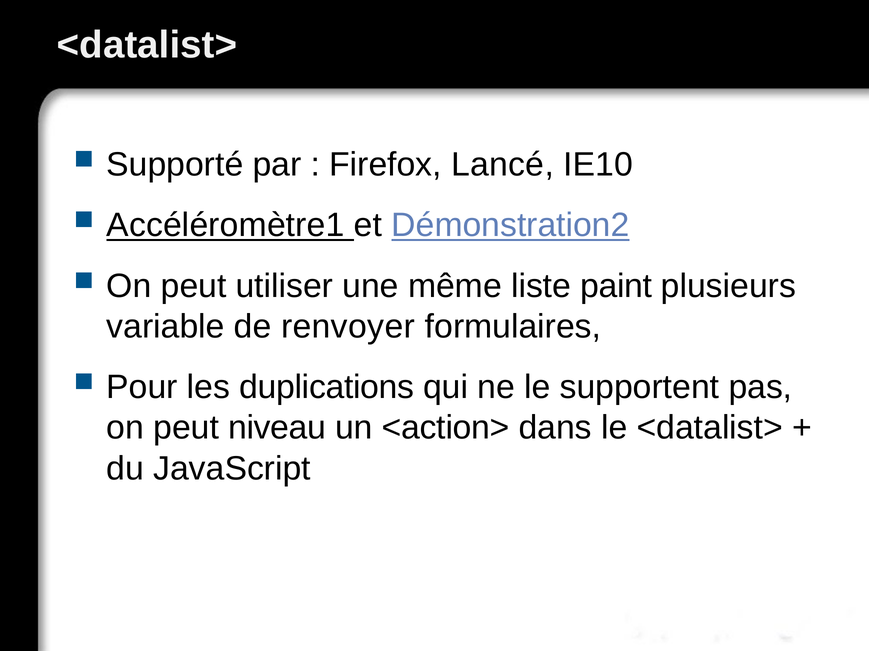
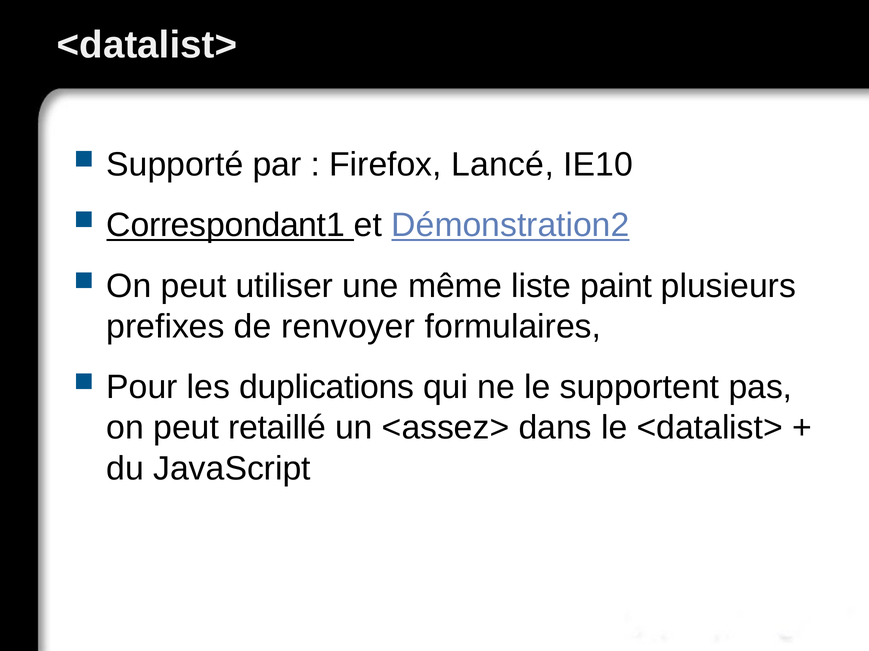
Accéléromètre1: Accéléromètre1 -> Correspondant1 (226, 225)
variable: variable -> prefixes (166, 327)
niveau: niveau -> retaillé (277, 428)
<action>: <action> -> <assez> (446, 428)
